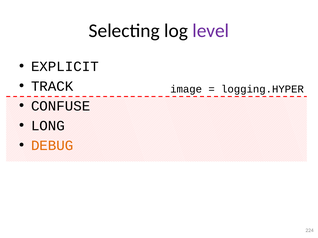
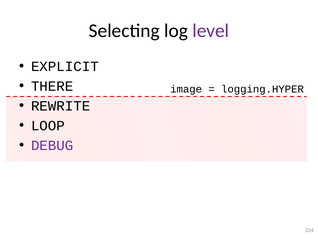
TRACK: TRACK -> THERE (52, 87)
CONFUSE: CONFUSE -> REWRITE (61, 106)
LONG: LONG -> LOOP (48, 126)
DEBUG colour: orange -> purple (52, 146)
